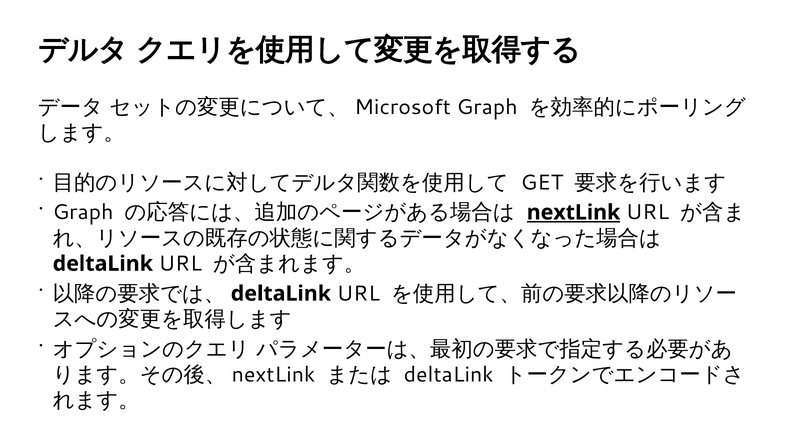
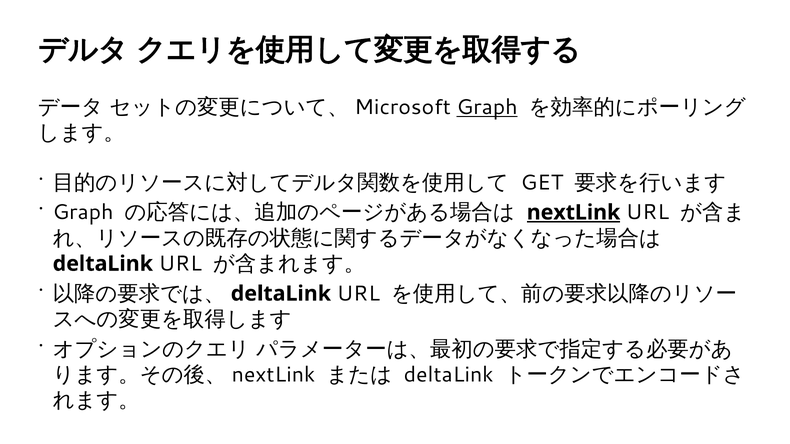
Graph underline: none -> present (487, 107)
